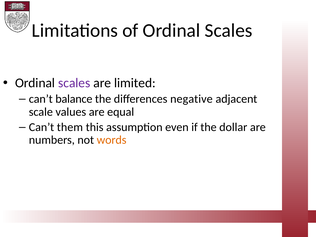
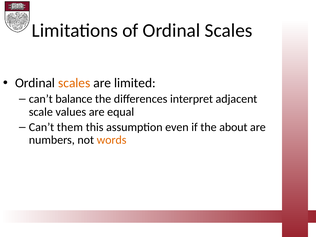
scales colour: purple -> orange (74, 83)
negative: negative -> interpret (192, 99)
dollar: dollar -> about (233, 127)
